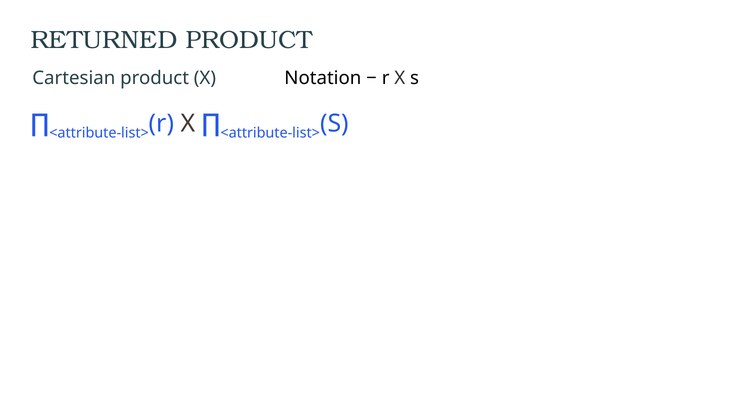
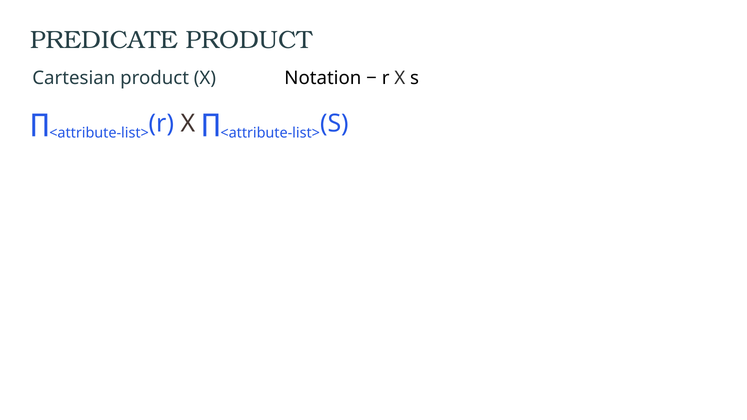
RETURNED: RETURNED -> PREDICATE (104, 40)
